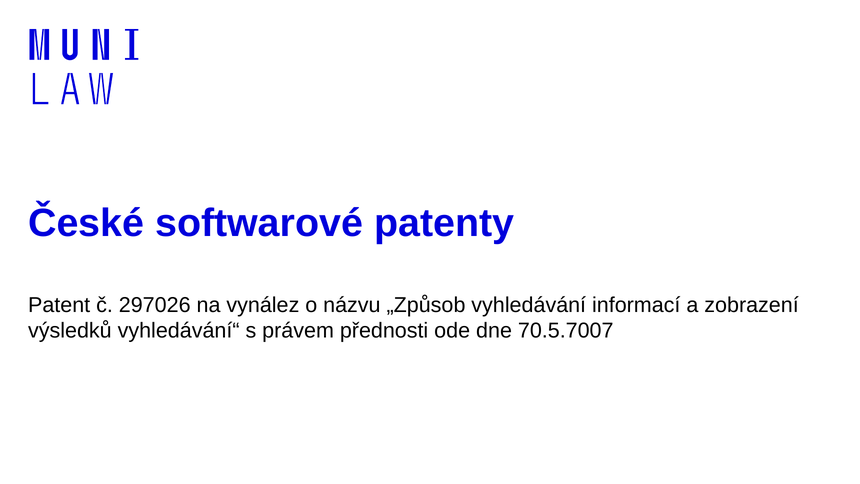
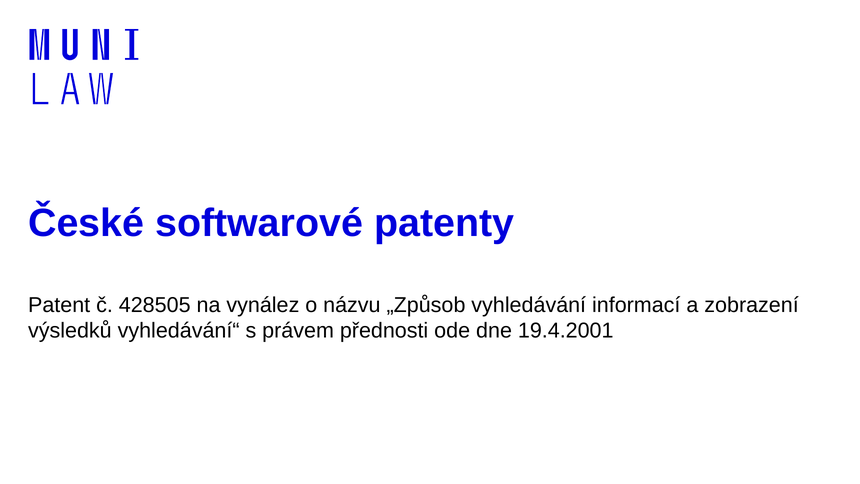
297026: 297026 -> 428505 (155, 305)
70.5.7007: 70.5.7007 -> 19.4.2001 (566, 331)
